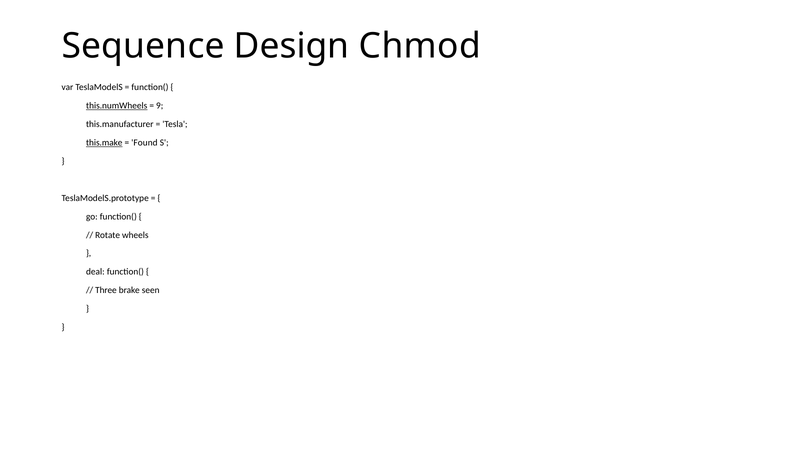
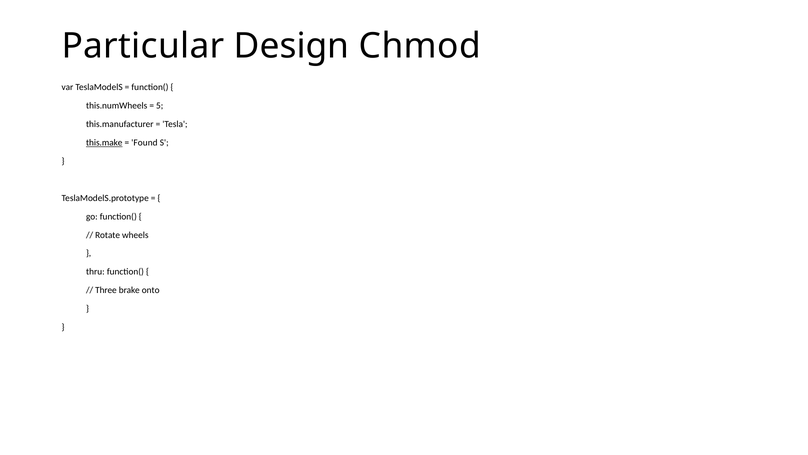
Sequence: Sequence -> Particular (143, 46)
this.numWheels underline: present -> none (117, 106)
9: 9 -> 5 (160, 106)
deal: deal -> thru (95, 272)
seen: seen -> onto (151, 290)
